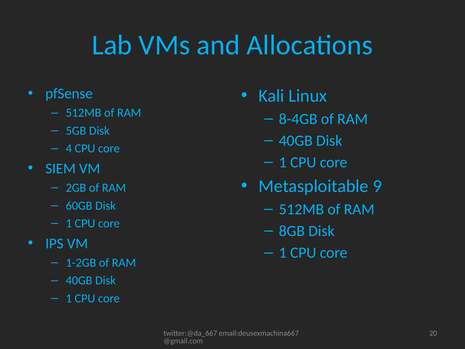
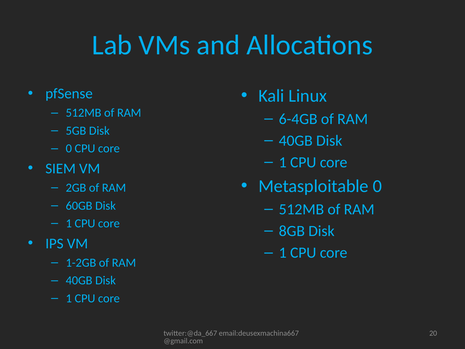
8-4GB: 8-4GB -> 6-4GB (298, 119)
4: 4 -> 0 (69, 148)
Metasploitable 9: 9 -> 0 (377, 186)
